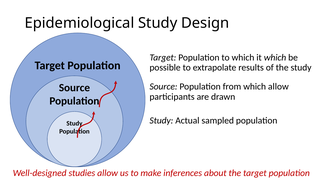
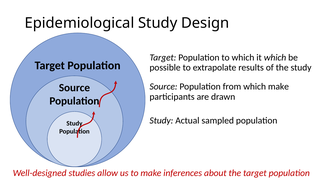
which allow: allow -> make (278, 87)
